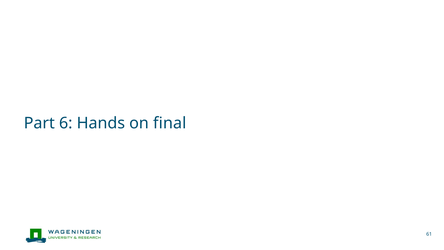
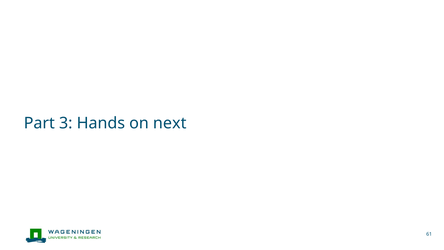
6: 6 -> 3 (66, 123)
final: final -> next (170, 123)
